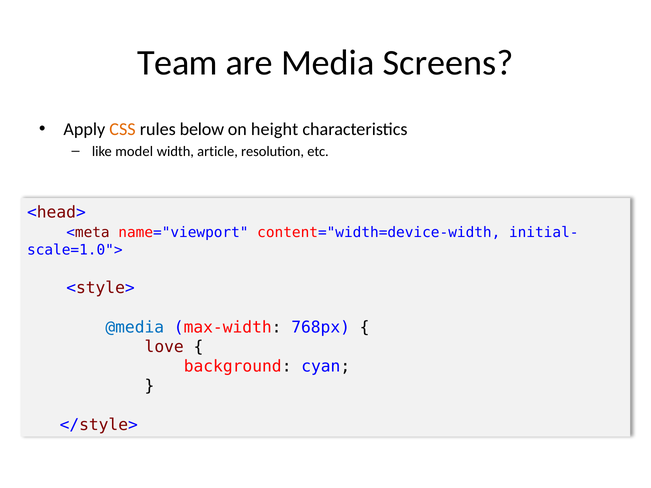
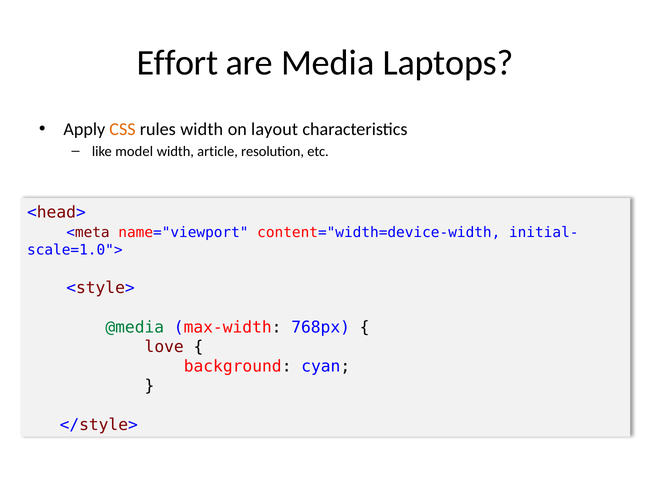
Team: Team -> Effort (177, 63)
Screens: Screens -> Laptops (448, 63)
rules below: below -> width (202, 129)
height: height -> layout (275, 129)
@media colour: blue -> green (135, 327)
